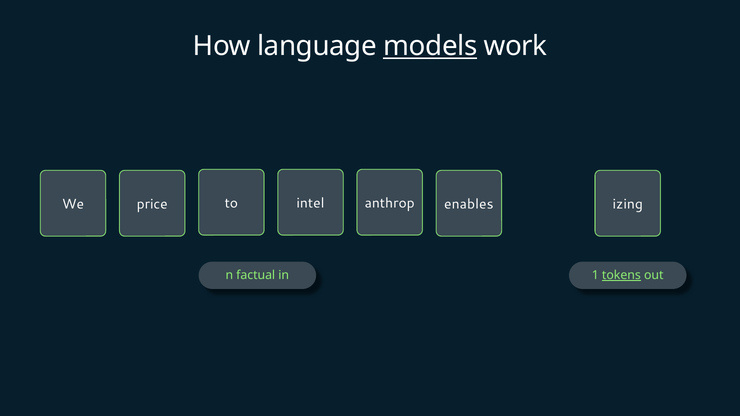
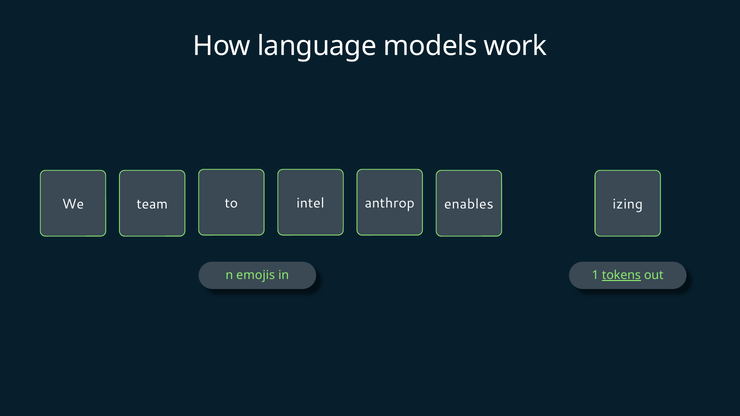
models underline: present -> none (430, 46)
price: price -> team (152, 204)
factual: factual -> emojis (256, 275)
